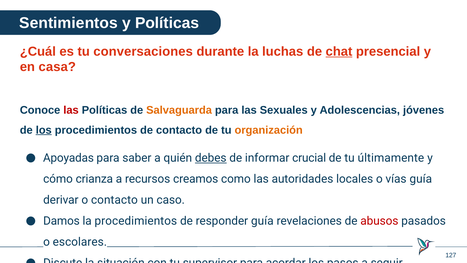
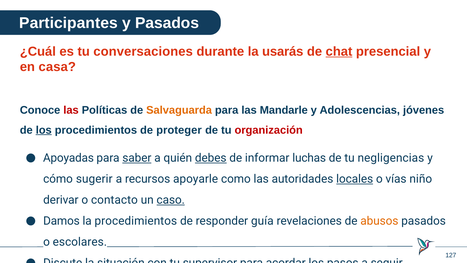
Sentimientos: Sentimientos -> Participantes (69, 23)
y Políticas: Políticas -> Pasados (167, 23)
luchas: luchas -> usarás (283, 51)
Sexuales: Sexuales -> Mandarle (284, 110)
de contacto: contacto -> proteger (179, 130)
organización colour: orange -> red (269, 130)
saber underline: none -> present (137, 158)
crucial: crucial -> luchas (309, 158)
últimamente: últimamente -> negligencias (391, 158)
crianza: crianza -> sugerir (94, 179)
creamos: creamos -> apoyarle (196, 179)
locales underline: none -> present (355, 179)
vías guía: guía -> niño (421, 179)
caso underline: none -> present (171, 200)
abusos colour: red -> orange (379, 221)
